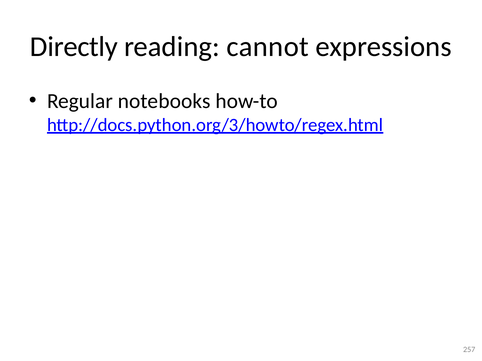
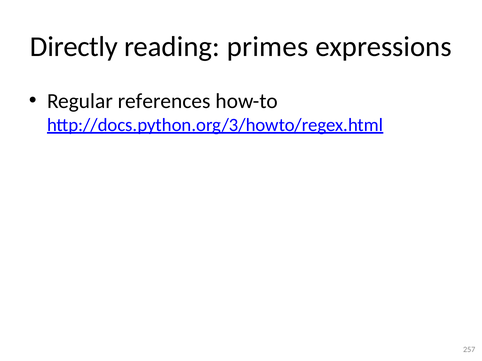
cannot: cannot -> primes (268, 47)
notebooks: notebooks -> references (164, 101)
